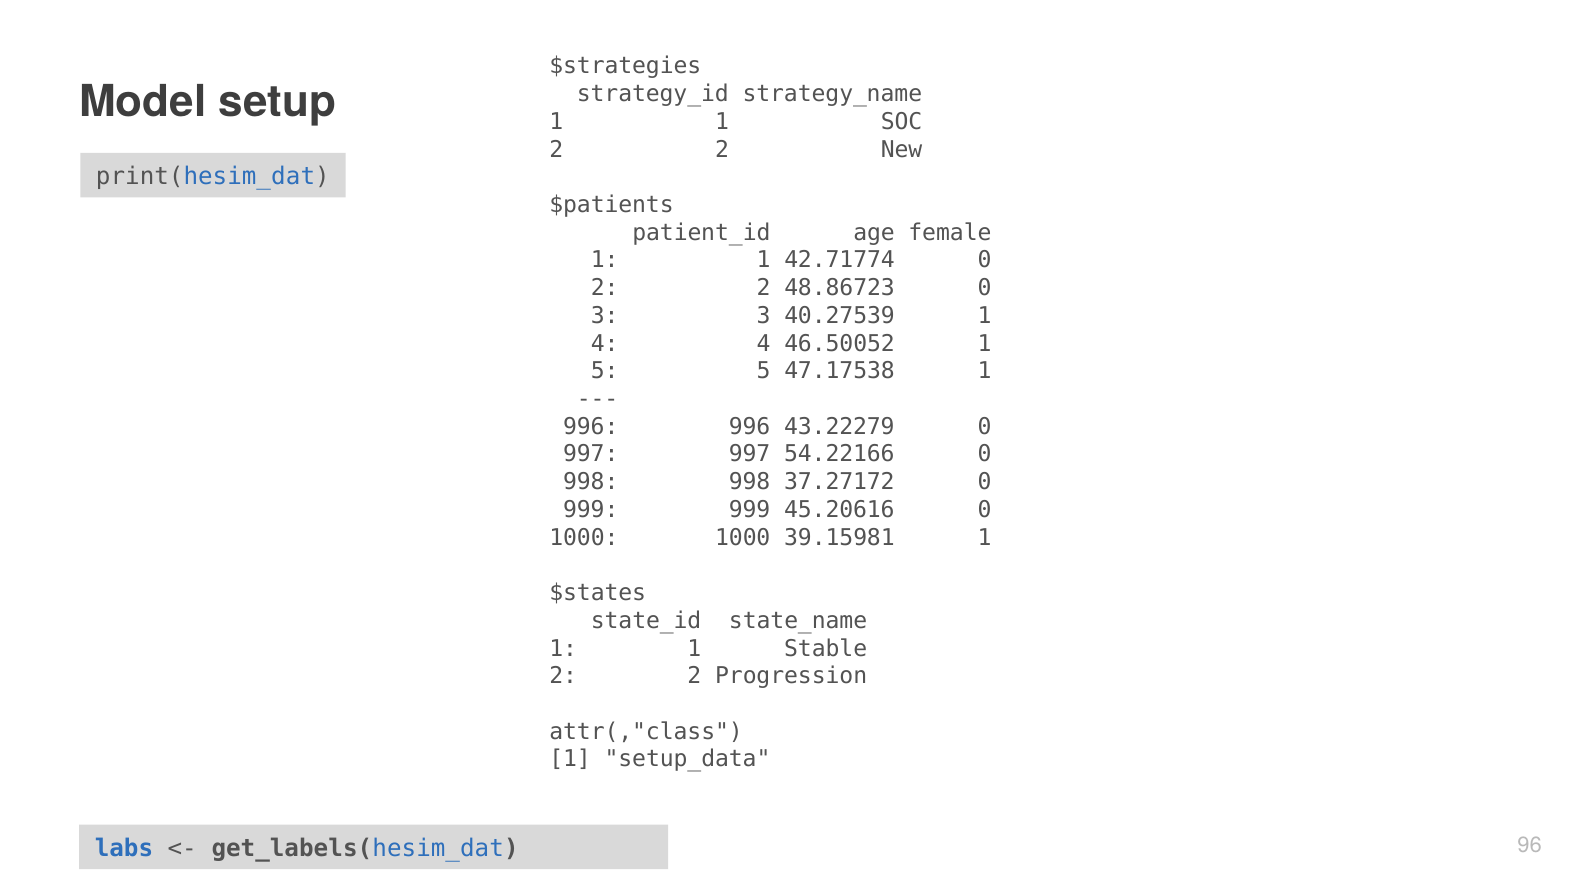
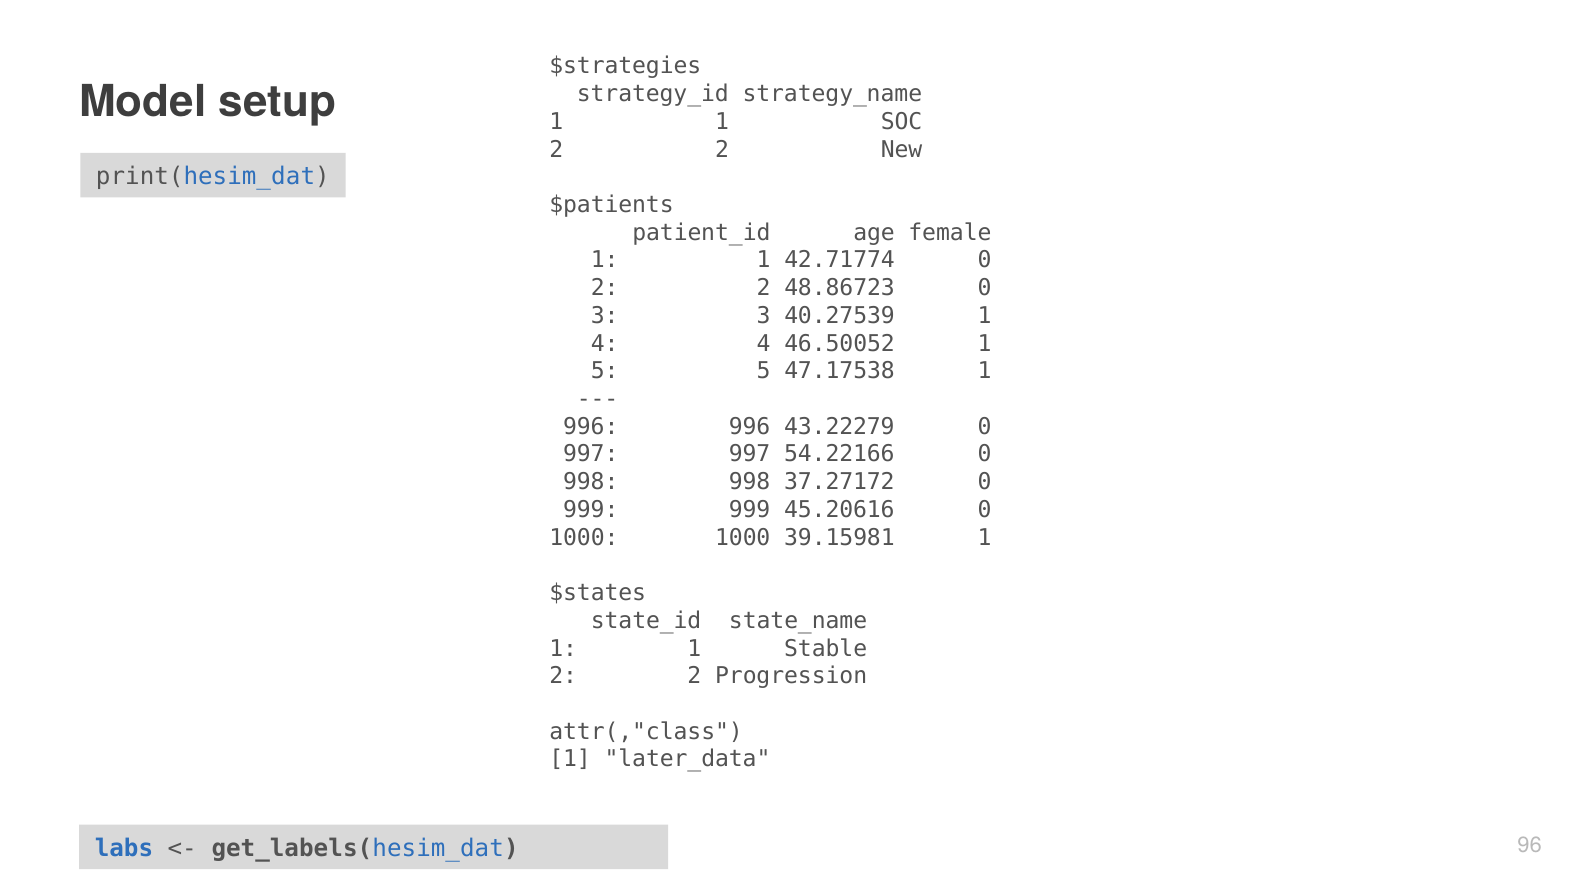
setup_data: setup_data -> later_data (688, 759)
